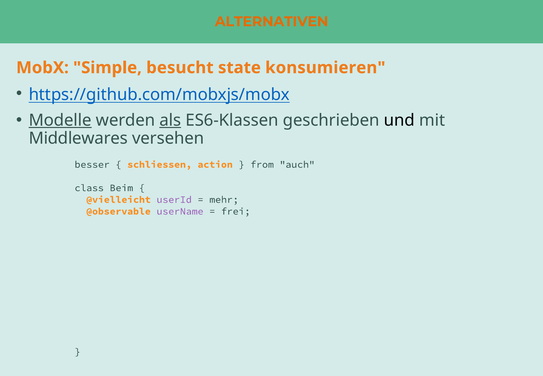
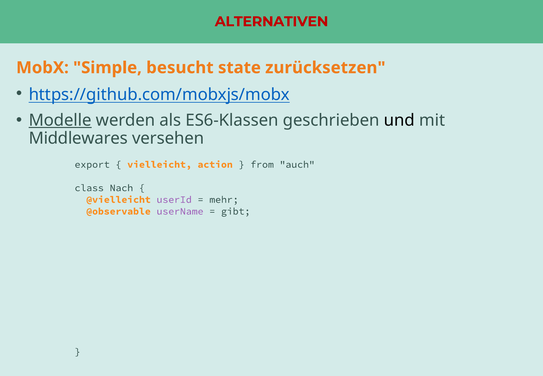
ALTERNATIVEN colour: orange -> red (272, 22)
konsumieren: konsumieren -> zurücksetzen (325, 68)
als underline: present -> none (170, 120)
besser: besser -> export (92, 164)
schliessen: schliessen -> vielleicht (160, 164)
Beim: Beim -> Nach (121, 188)
frei: frei -> gibt (236, 211)
